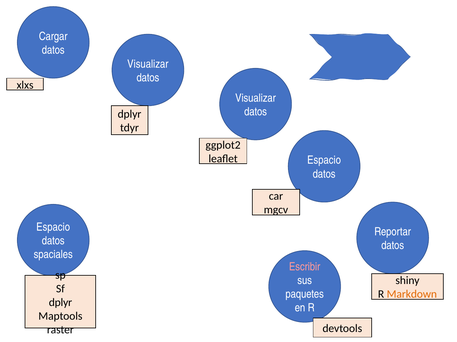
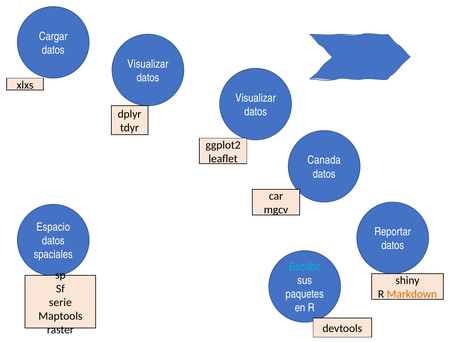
Espacio: Espacio -> Canada (324, 161)
Escribir colour: pink -> light blue (305, 267)
dplyr: dplyr -> serie (60, 303)
